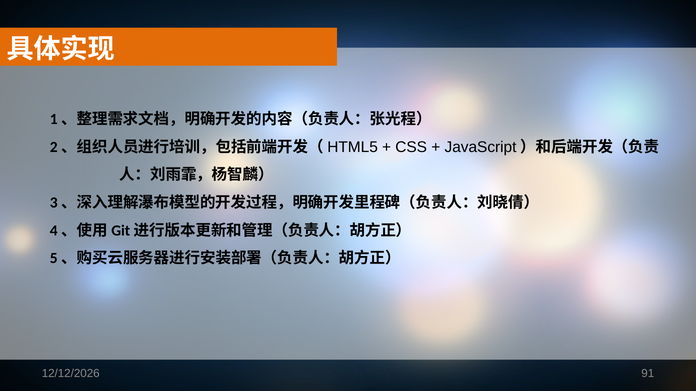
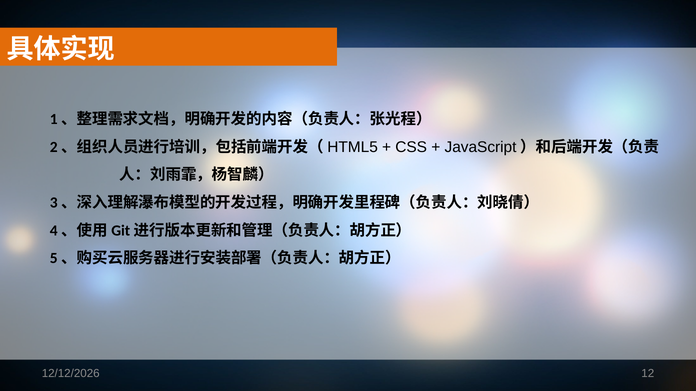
91: 91 -> 12 (648, 374)
